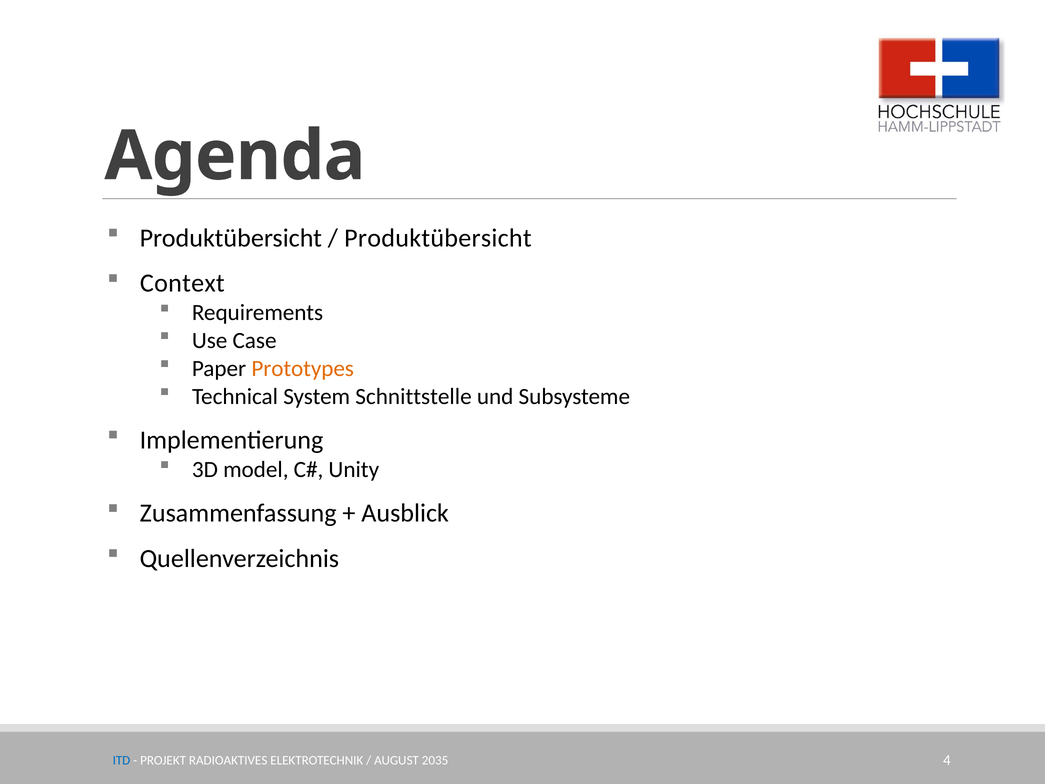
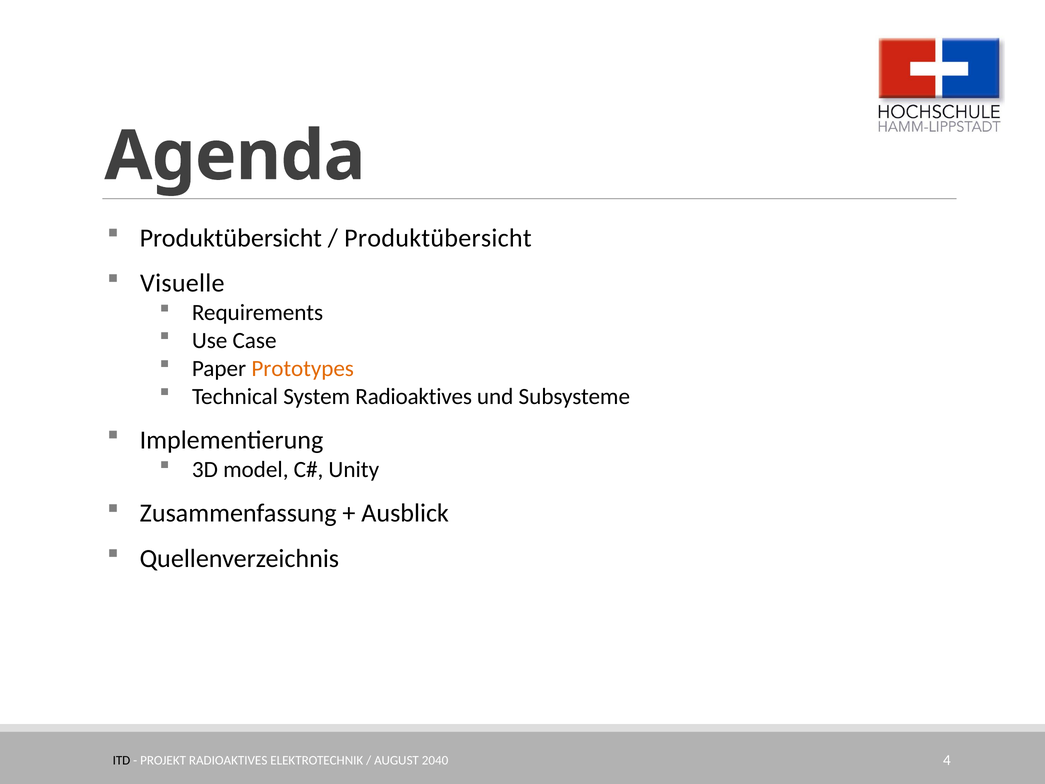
Context: Context -> Visuelle (182, 283)
System Schnittstelle: Schnittstelle -> Radioaktives (414, 396)
ITD colour: blue -> black (121, 760)
2035: 2035 -> 2040 (435, 760)
